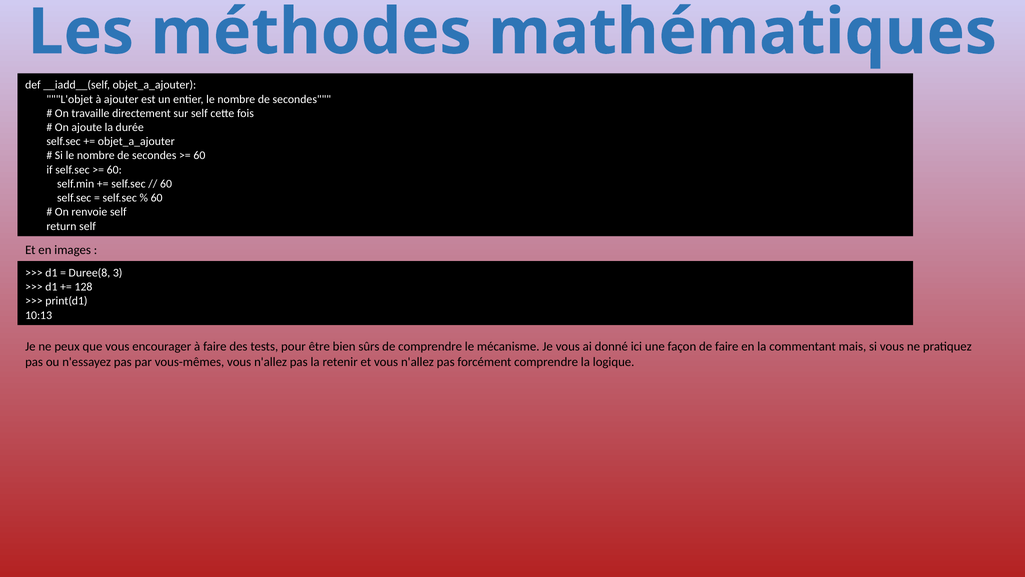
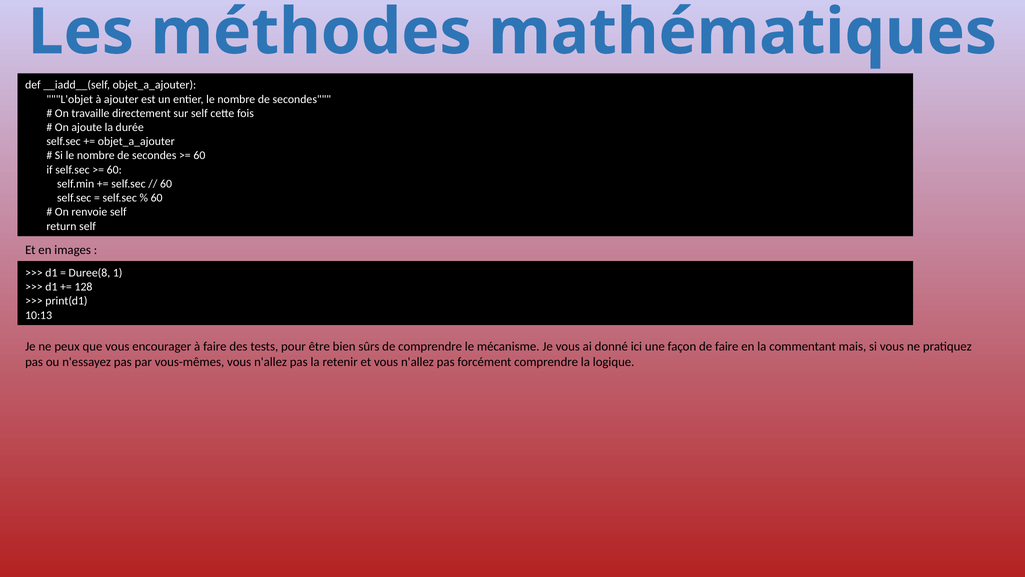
3: 3 -> 1 (118, 273)
